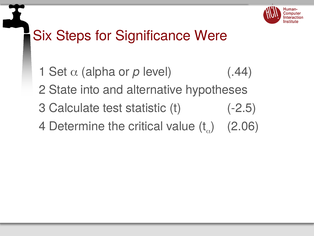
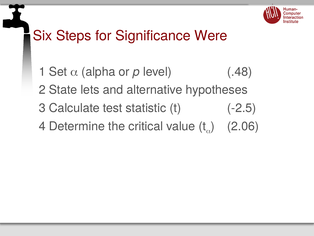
.44: .44 -> .48 (240, 72)
into: into -> lets (90, 90)
